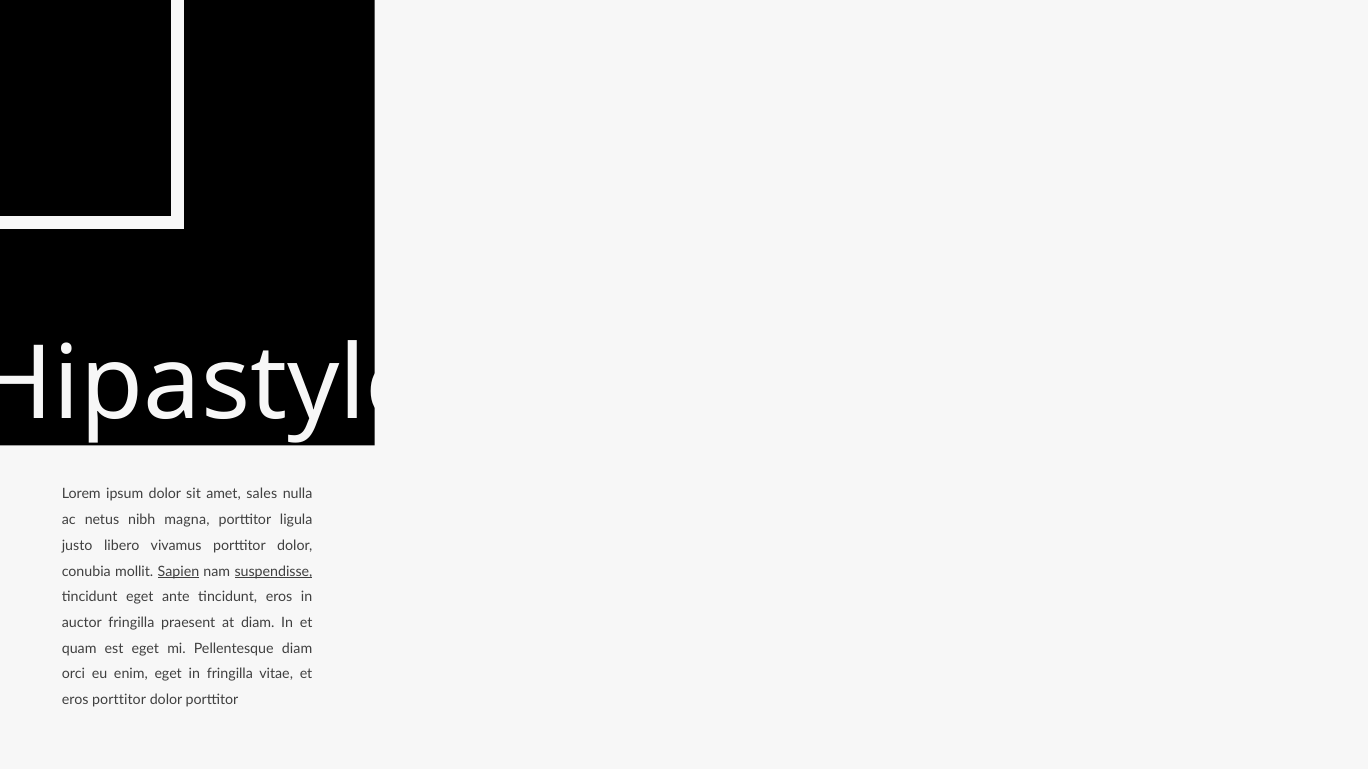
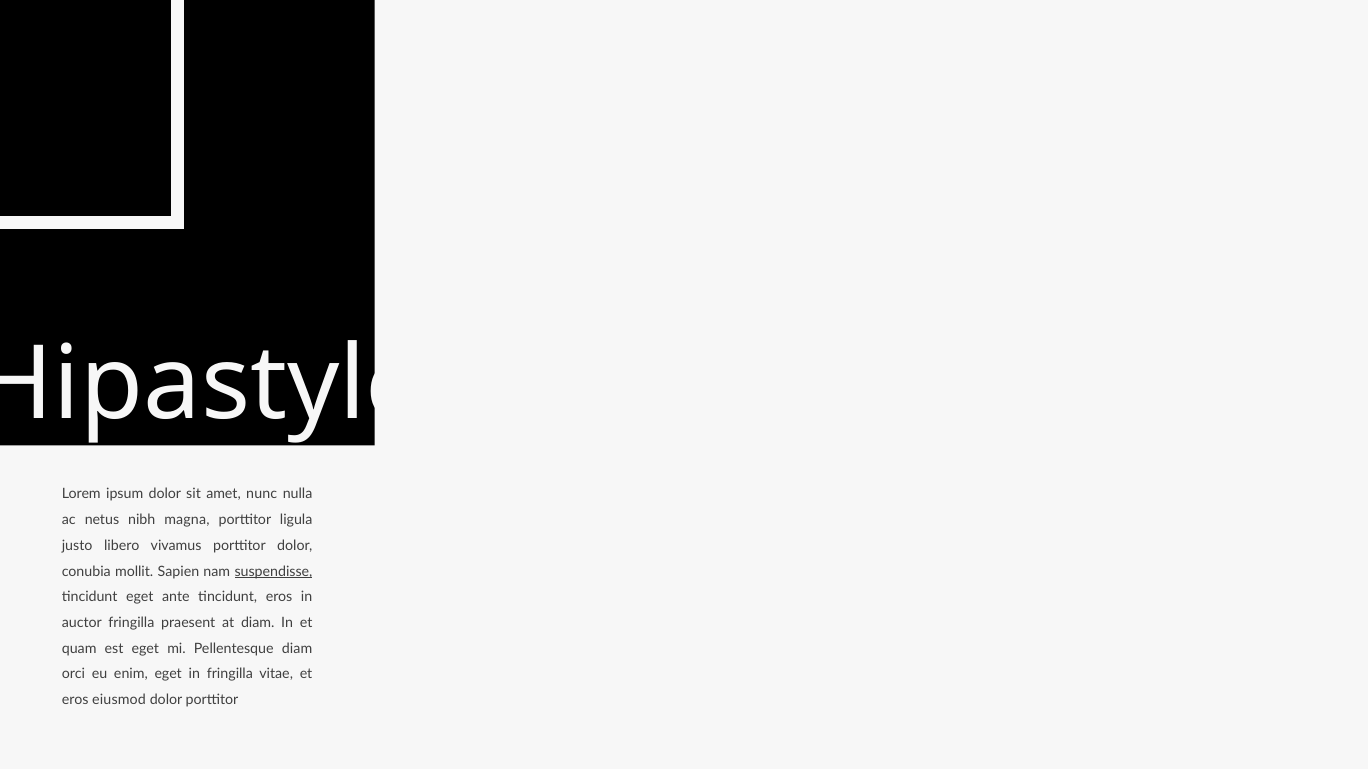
sales: sales -> nunc (262, 495)
Sapien underline: present -> none (178, 572)
eros porttitor: porttitor -> eiusmod (119, 700)
